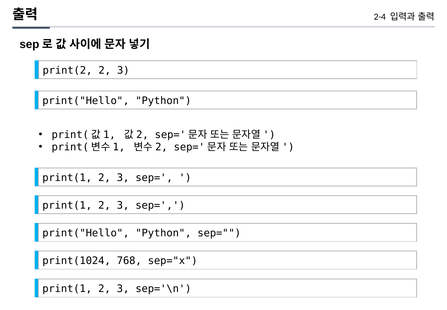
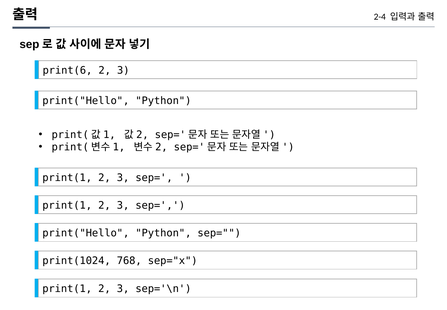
print(2: print(2 -> print(6 (67, 70)
